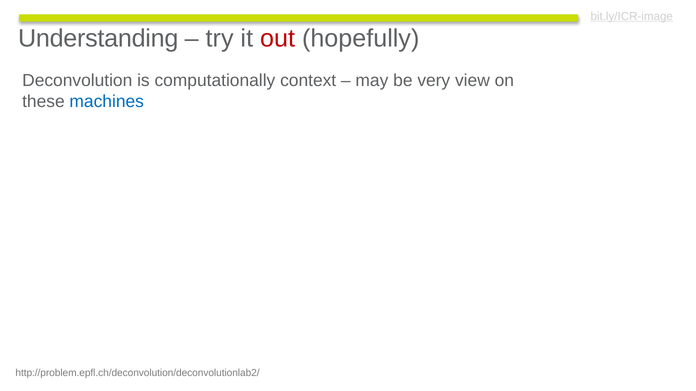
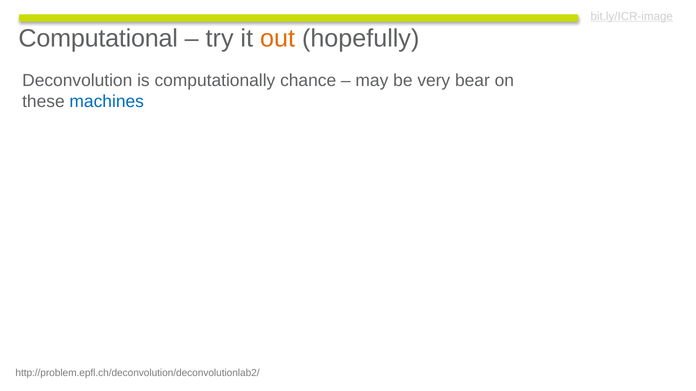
Understanding: Understanding -> Computational (98, 38)
out colour: red -> orange (278, 38)
context: context -> chance (308, 81)
view: view -> bear (472, 81)
